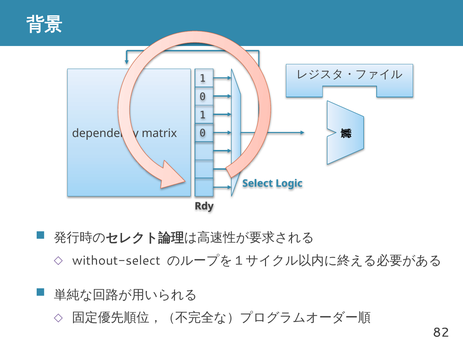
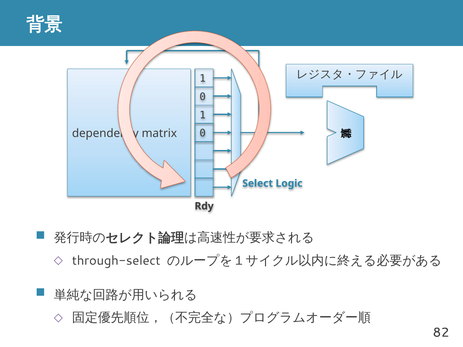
without-select: without-select -> through-select (116, 261)
